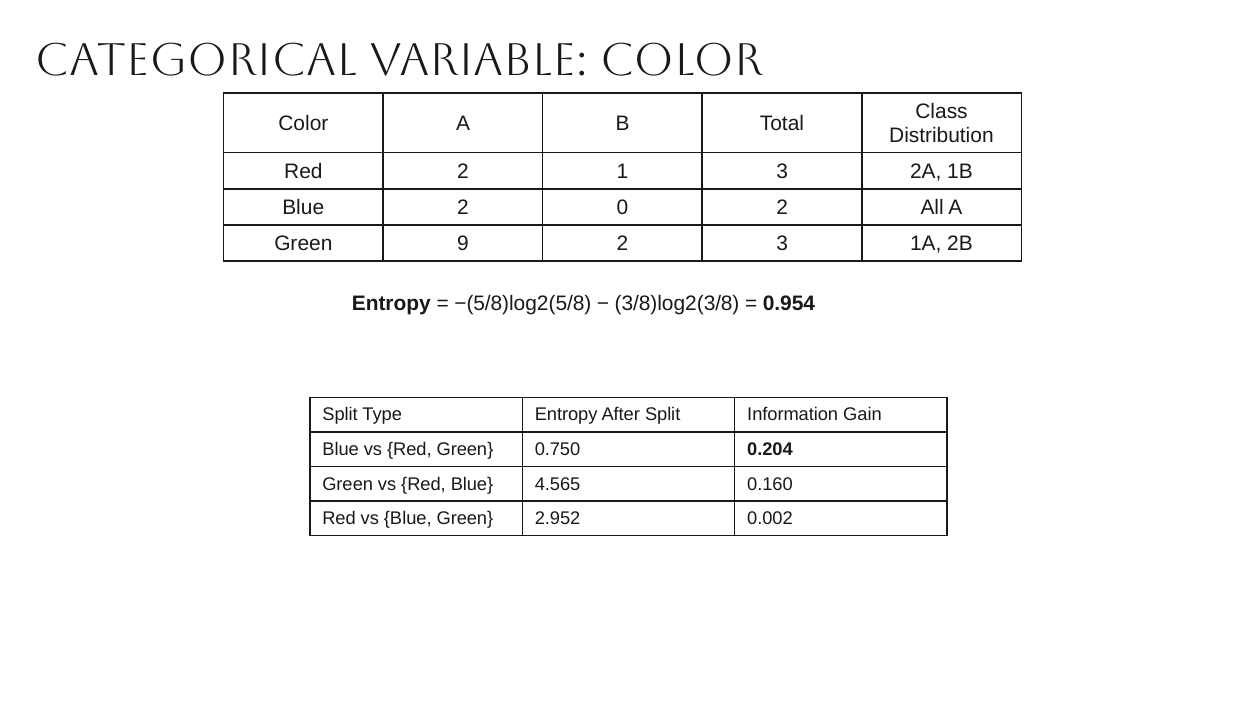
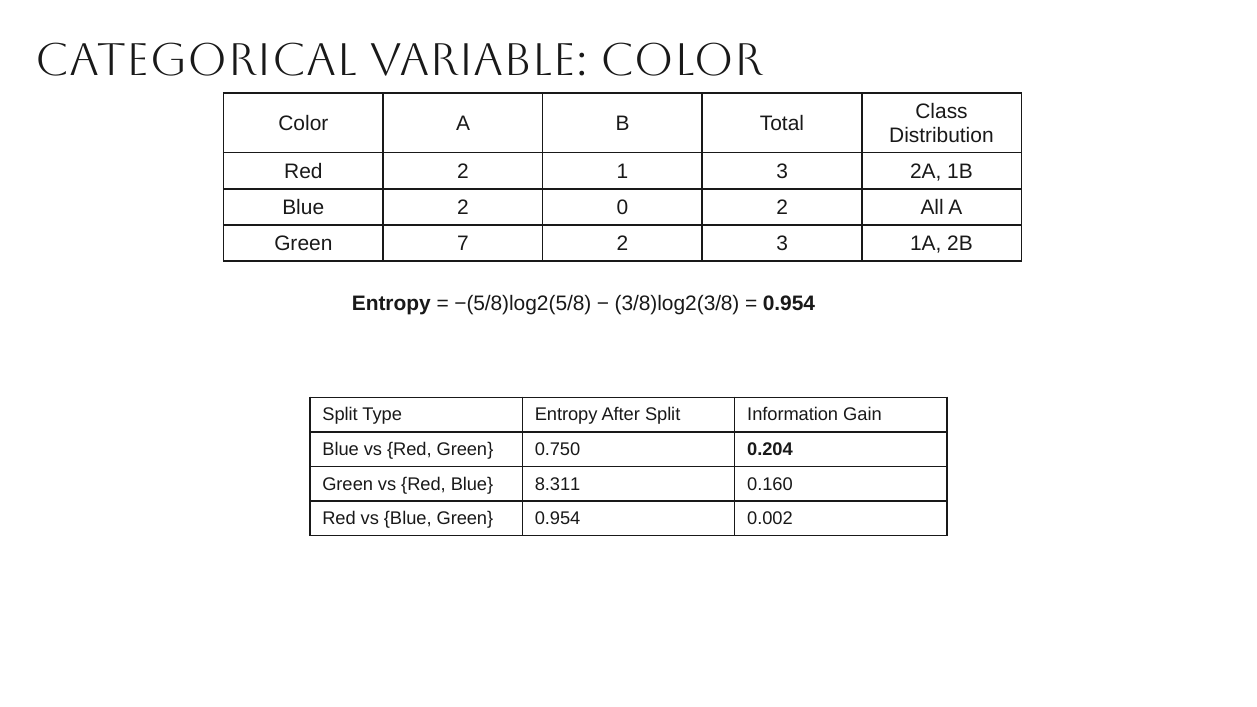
9: 9 -> 7 (463, 243)
4.565: 4.565 -> 8.311 (558, 484)
Green 2.952: 2.952 -> 0.954 (558, 519)
